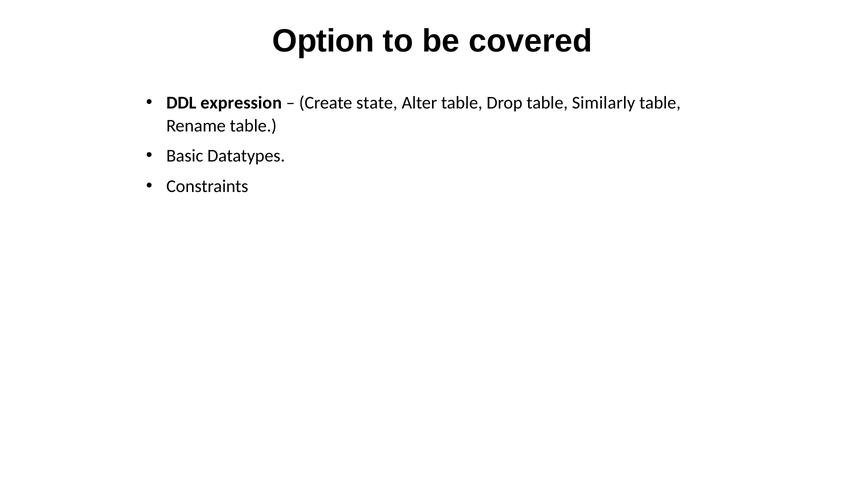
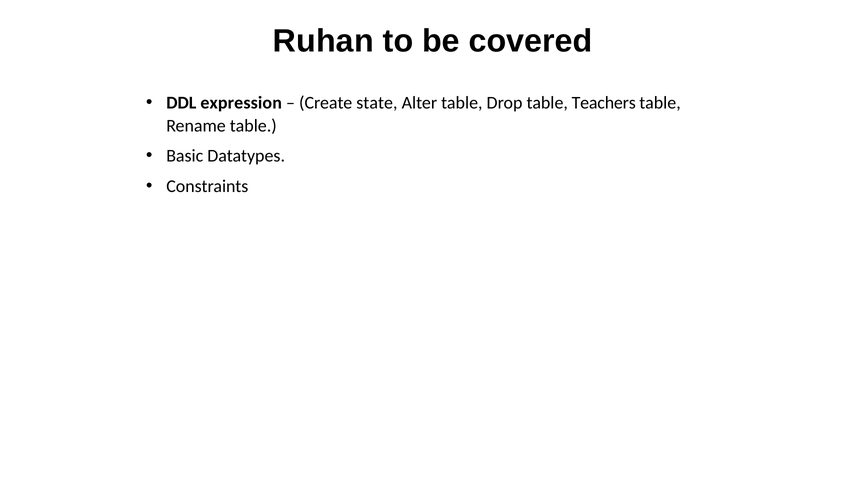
Option: Option -> Ruhan (323, 41)
Similarly: Similarly -> Teachers (604, 103)
